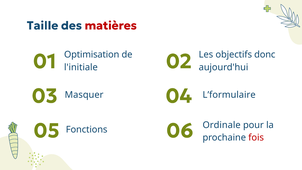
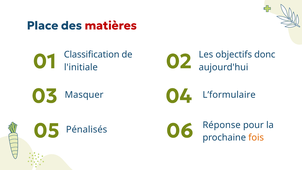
Taille: Taille -> Place (43, 26)
Optimisation: Optimisation -> Classification (92, 55)
Fonctions: Fonctions -> Pénalisés (87, 129)
Ordinale: Ordinale -> Réponse (222, 125)
fois colour: red -> orange (256, 138)
